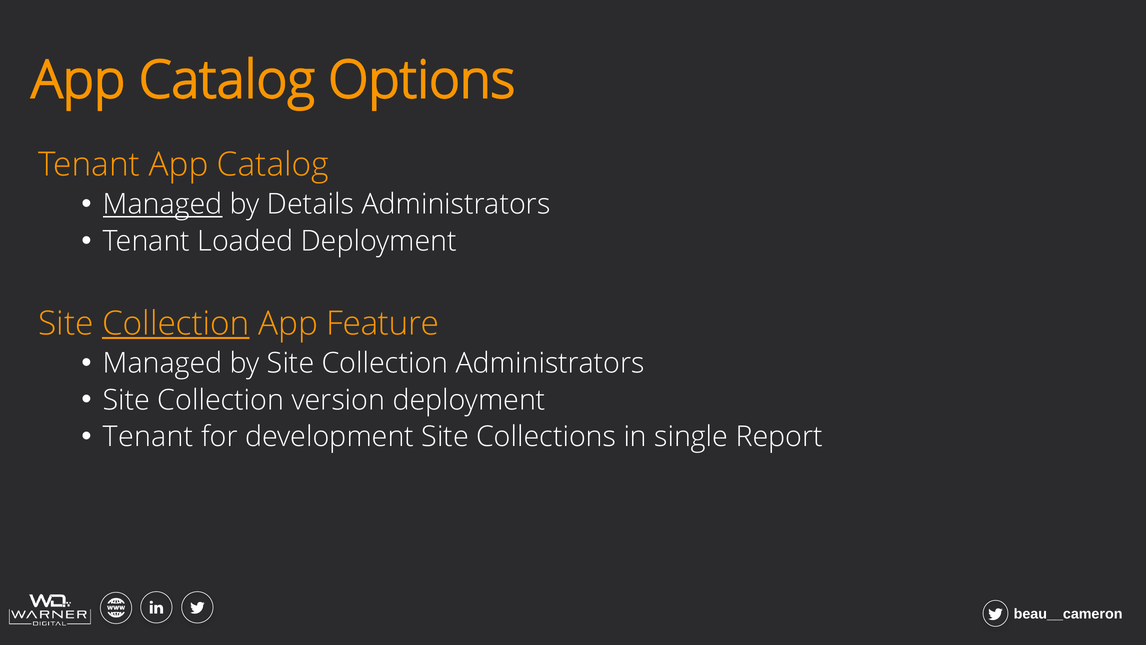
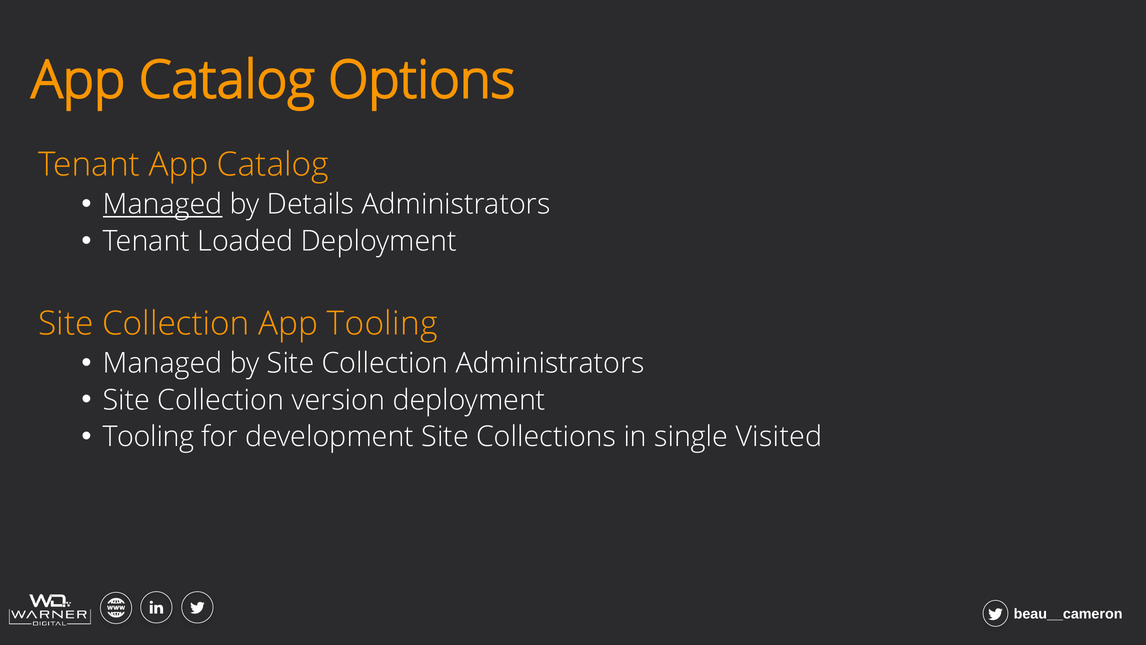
Collection underline: present -> none (176, 323)
App Feature: Feature -> Tooling (382, 323)
Tenant: Tenant -> Tooling (149, 437)
Report: Report -> Visited (779, 437)
